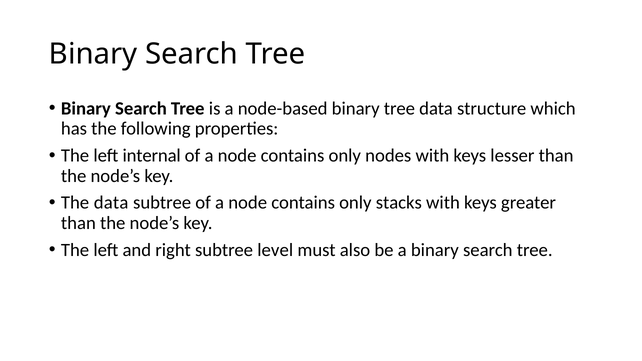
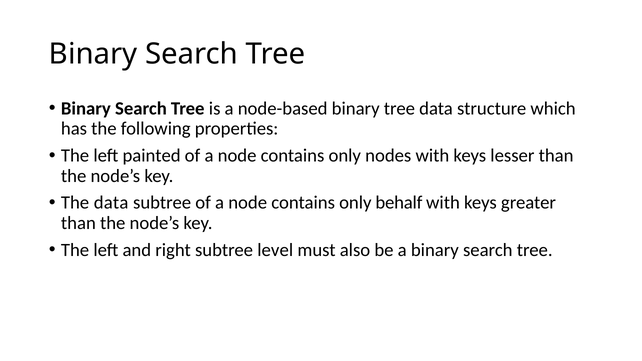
internal: internal -> painted (152, 156)
stacks: stacks -> behalf (399, 203)
